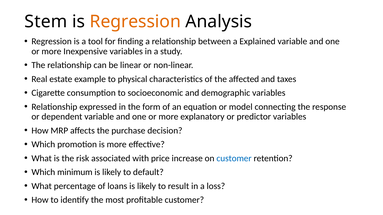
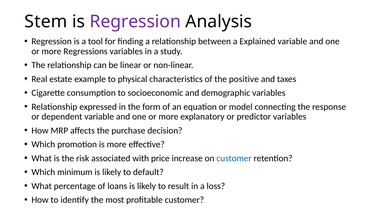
Regression colour: orange -> purple (135, 22)
Inexpensive: Inexpensive -> Regressions (85, 51)
affected: affected -> positive (244, 79)
